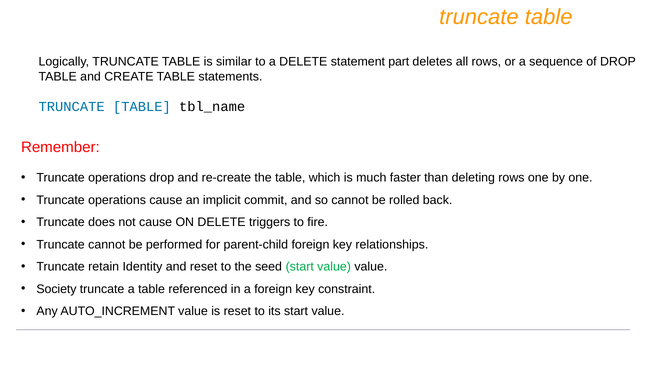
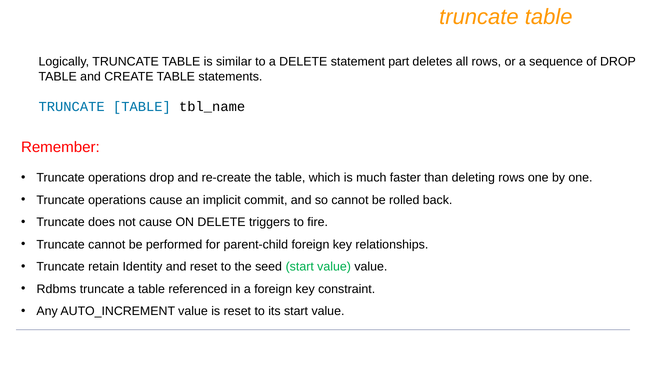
Society: Society -> Rdbms (56, 289)
